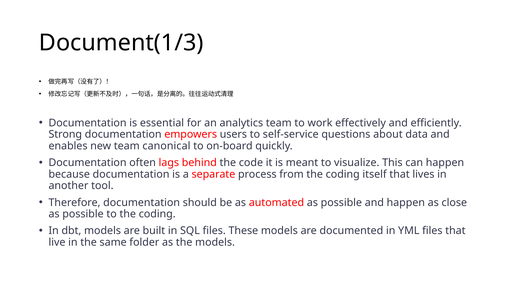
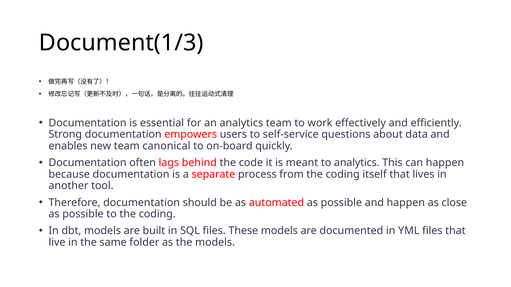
to visualize: visualize -> analytics (357, 163)
